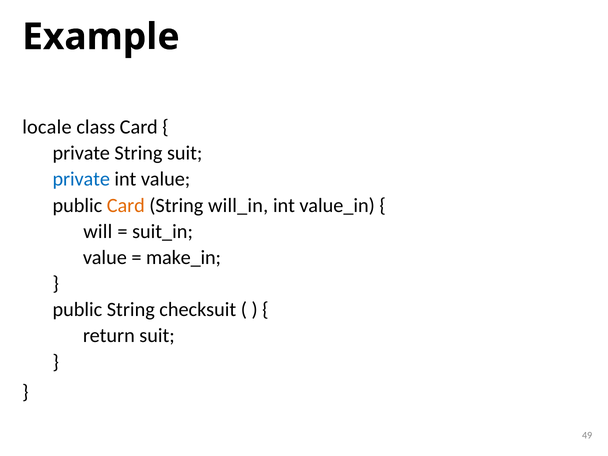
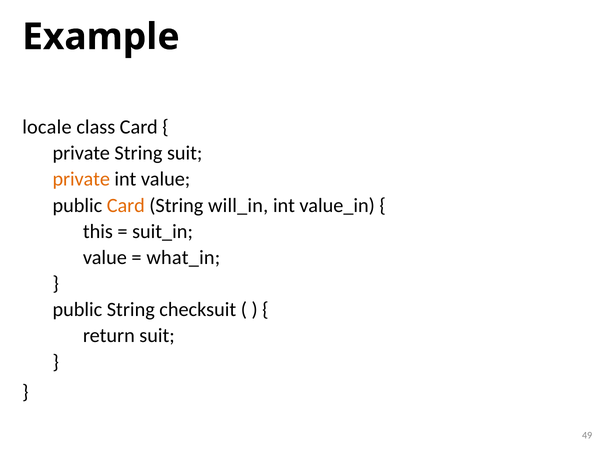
private colour: blue -> orange (81, 179)
will: will -> this (98, 231)
make_in: make_in -> what_in (183, 258)
